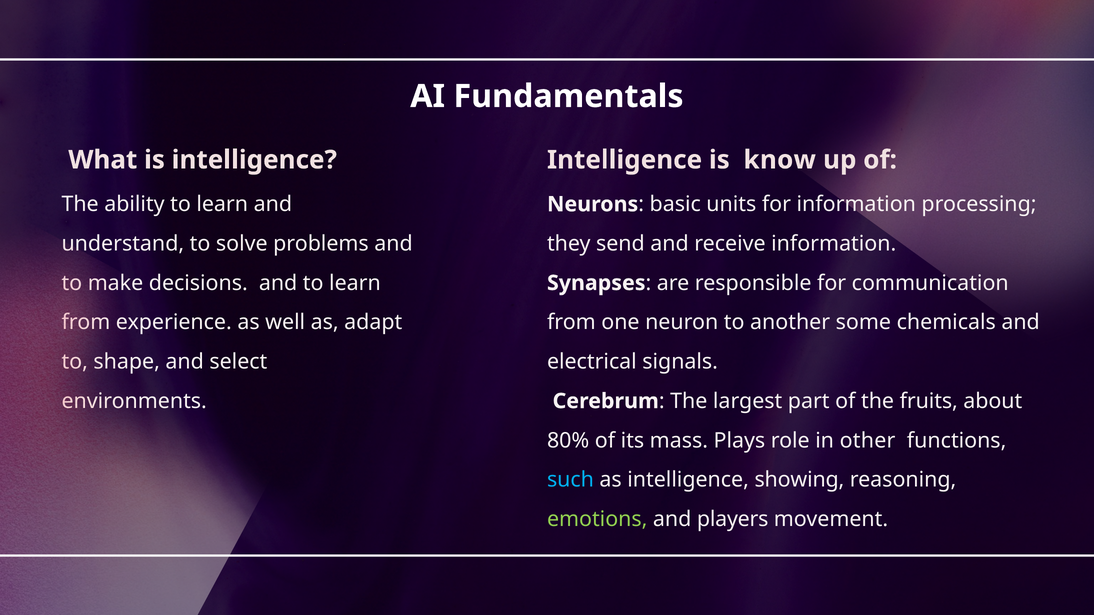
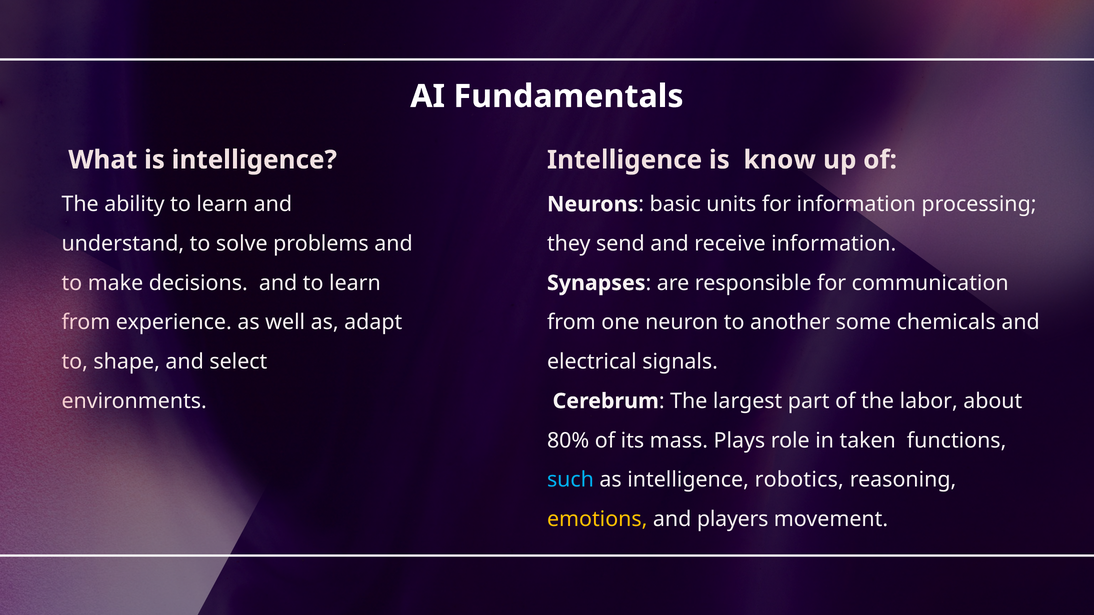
fruits: fruits -> labor (929, 401)
other: other -> taken (868, 441)
showing: showing -> robotics (799, 480)
emotions colour: light green -> yellow (597, 520)
